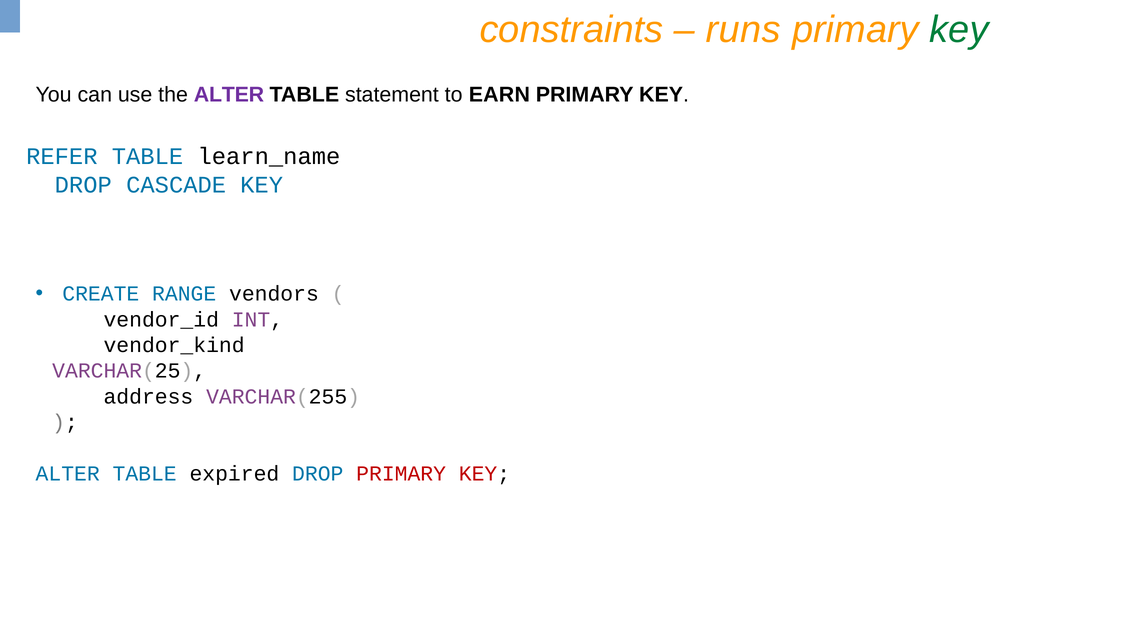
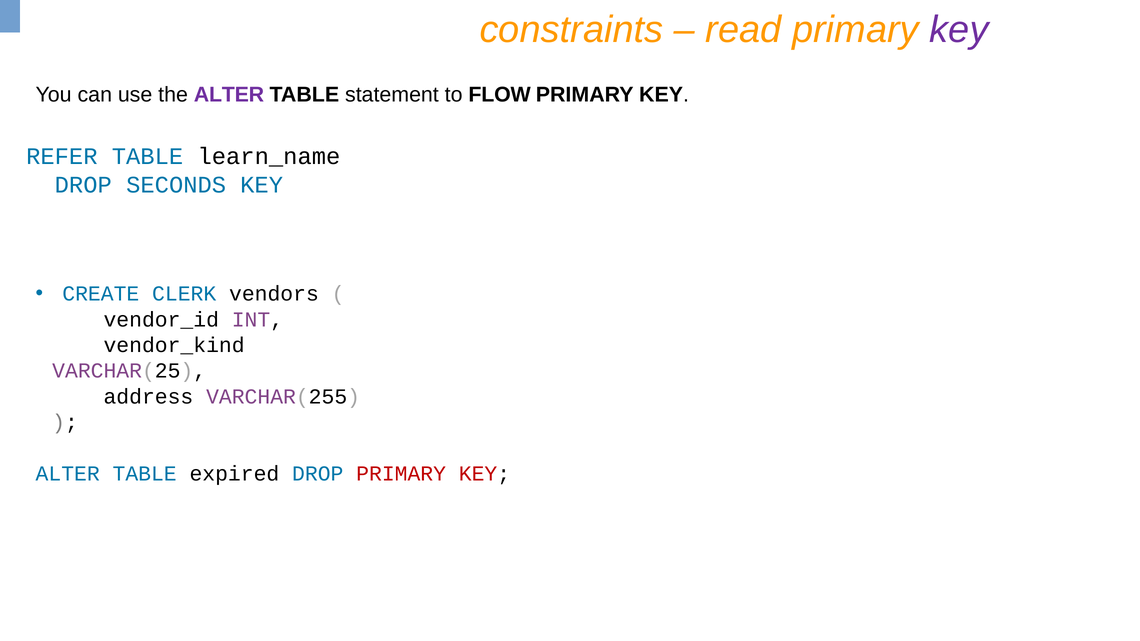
runs: runs -> read (743, 30)
key colour: green -> purple (959, 30)
EARN: EARN -> FLOW (500, 95)
CASCADE: CASCADE -> SECONDS (176, 185)
RANGE: RANGE -> CLERK (184, 294)
